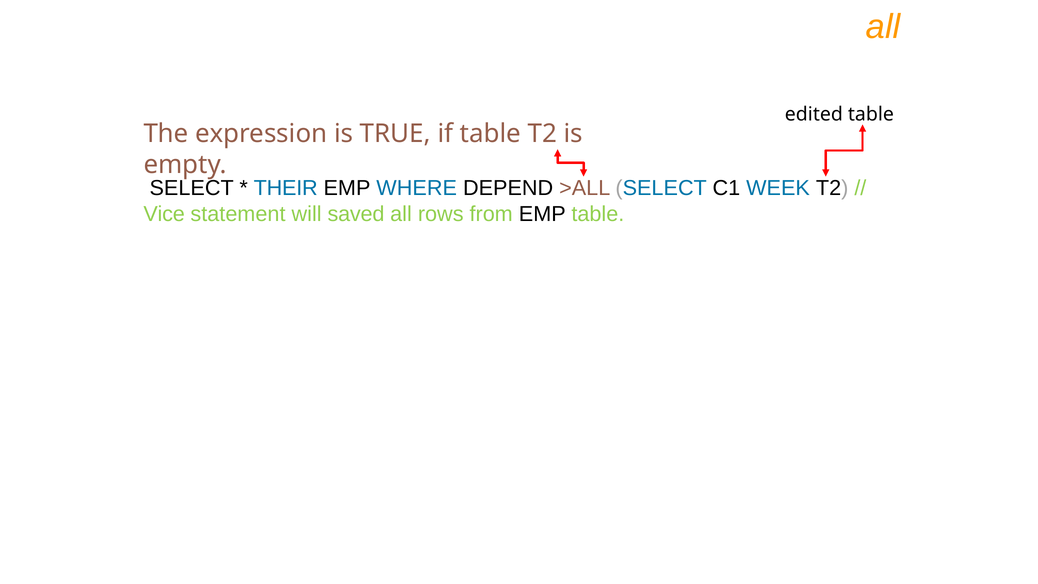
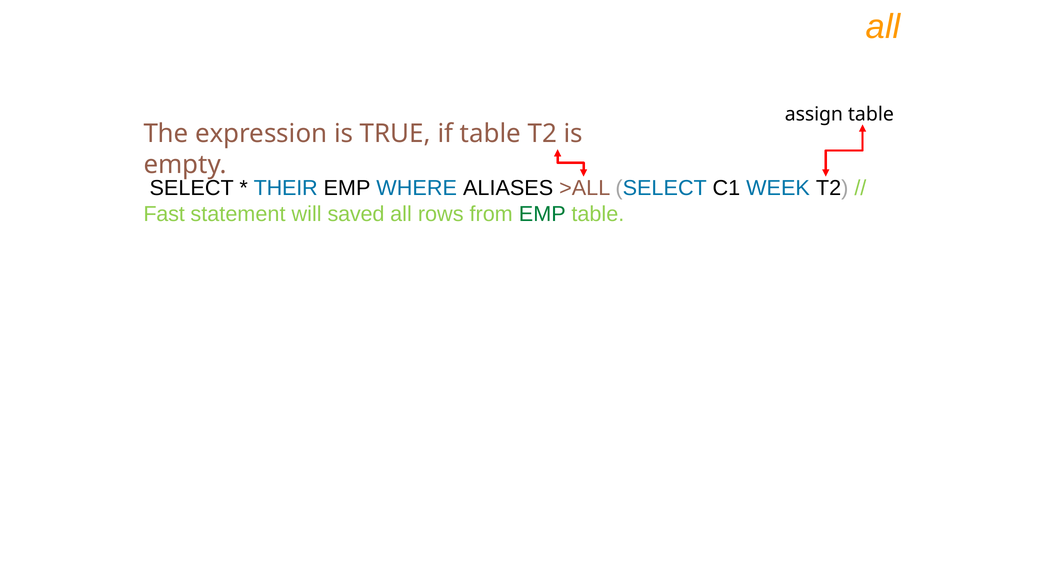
edited: edited -> assign (814, 114)
DEPEND: DEPEND -> ALIASES (508, 188)
Vice: Vice -> Fast (164, 214)
EMP colour: black -> green (542, 214)
